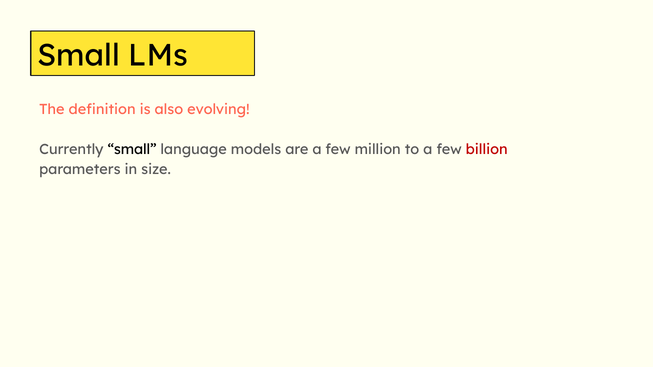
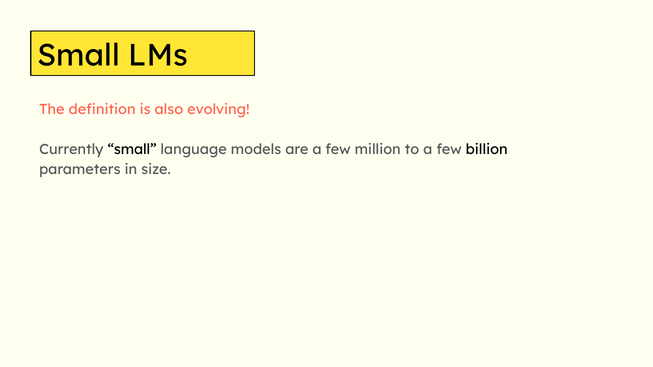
billion colour: red -> black (487, 149)
